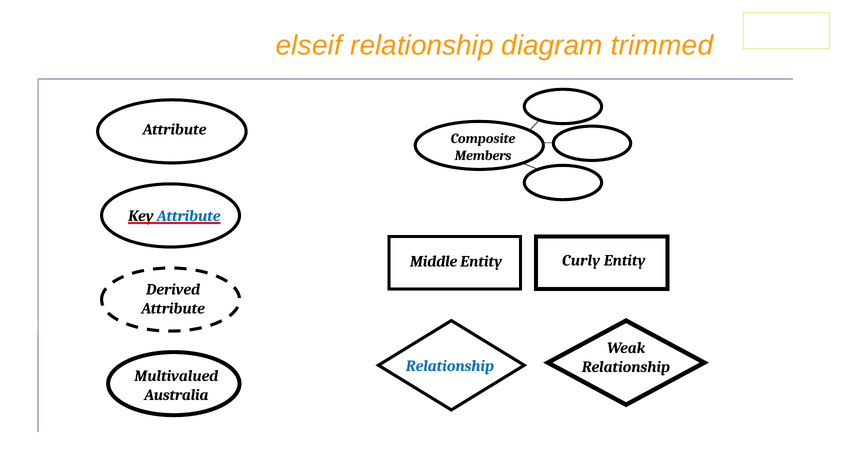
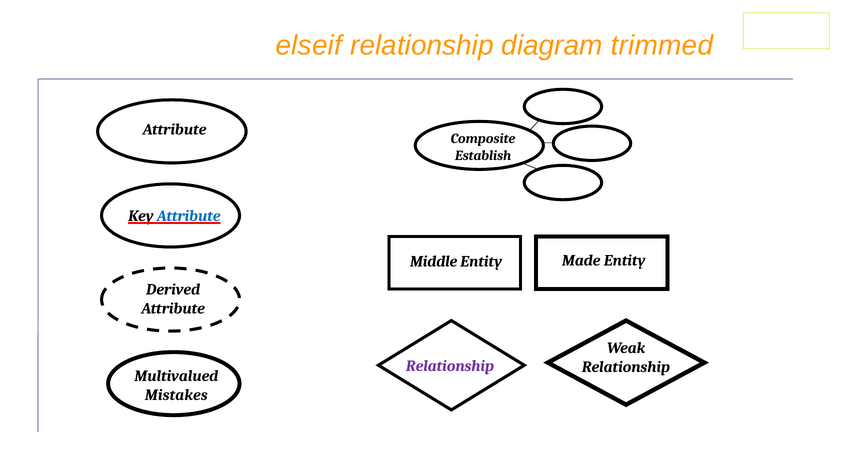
Members: Members -> Establish (483, 155)
Curly: Curly -> Made (581, 260)
Relationship colour: blue -> purple (450, 366)
Australia: Australia -> Mistakes (176, 395)
